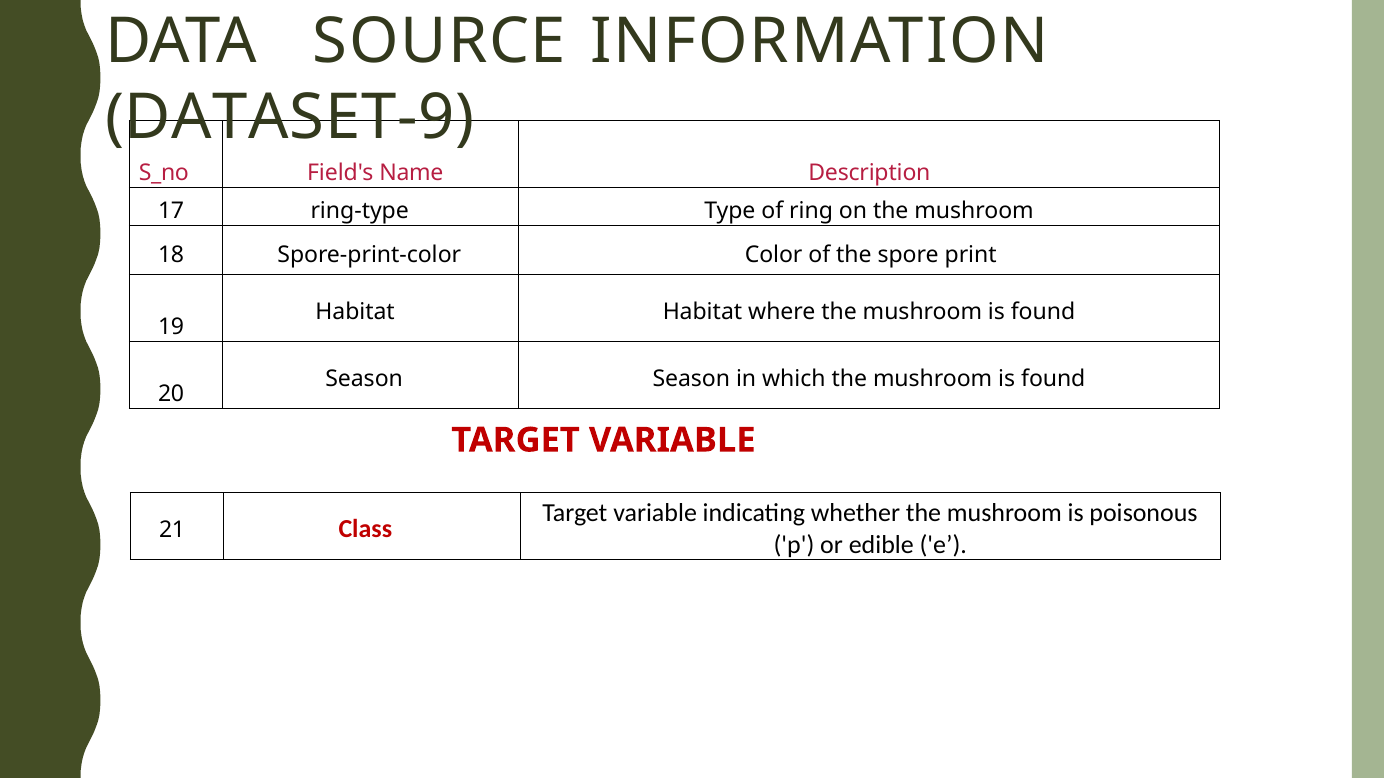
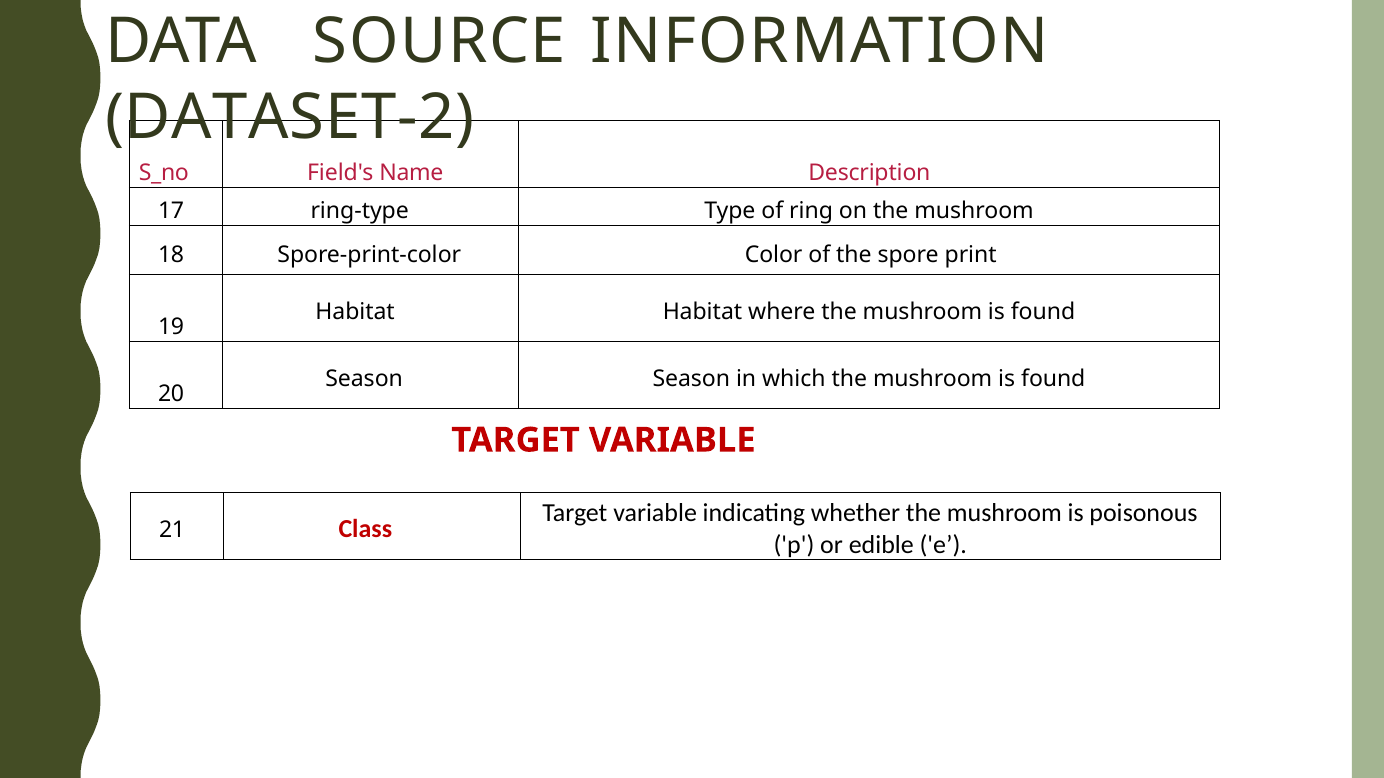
DATASET-9: DATASET-9 -> DATASET-2 (290, 117)
